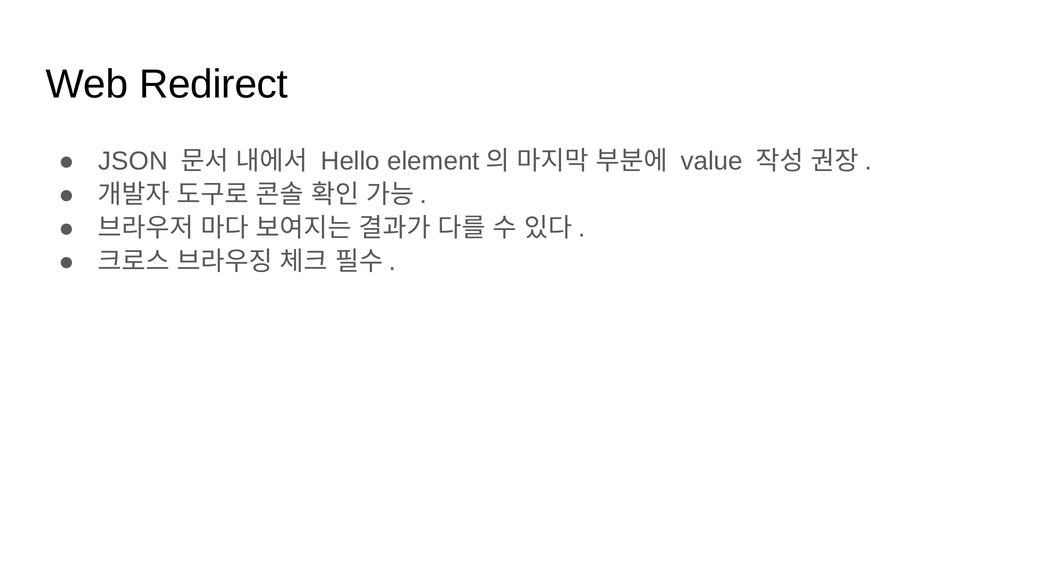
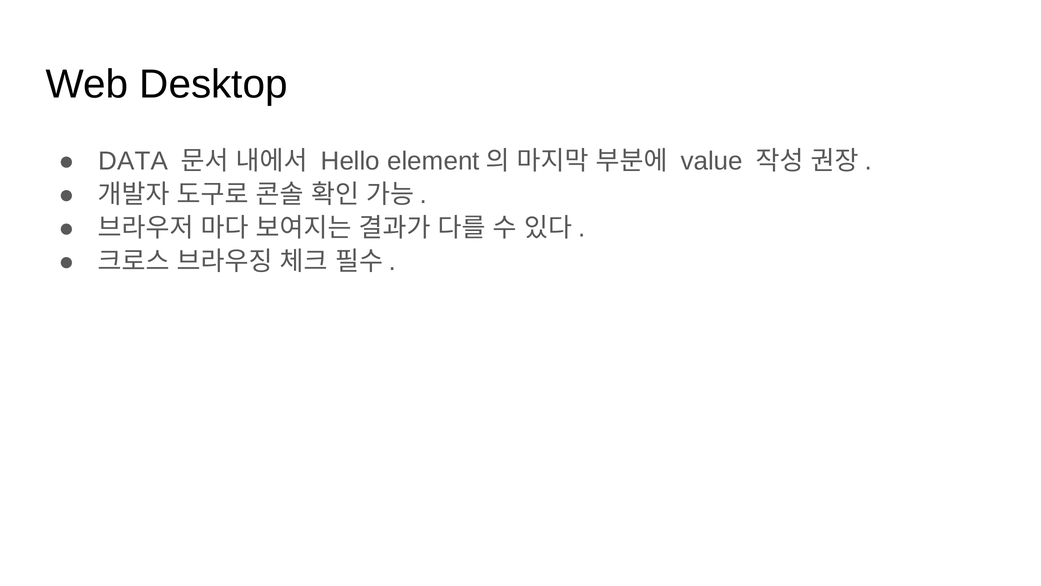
Redirect: Redirect -> Desktop (213, 84)
JSON: JSON -> DATA (133, 161)
